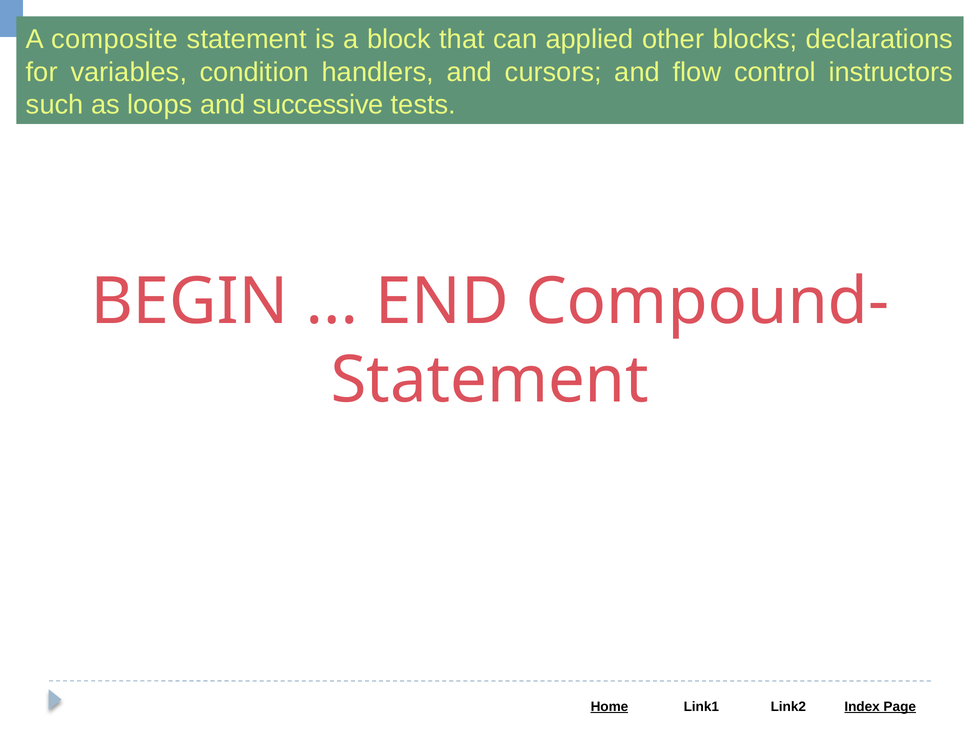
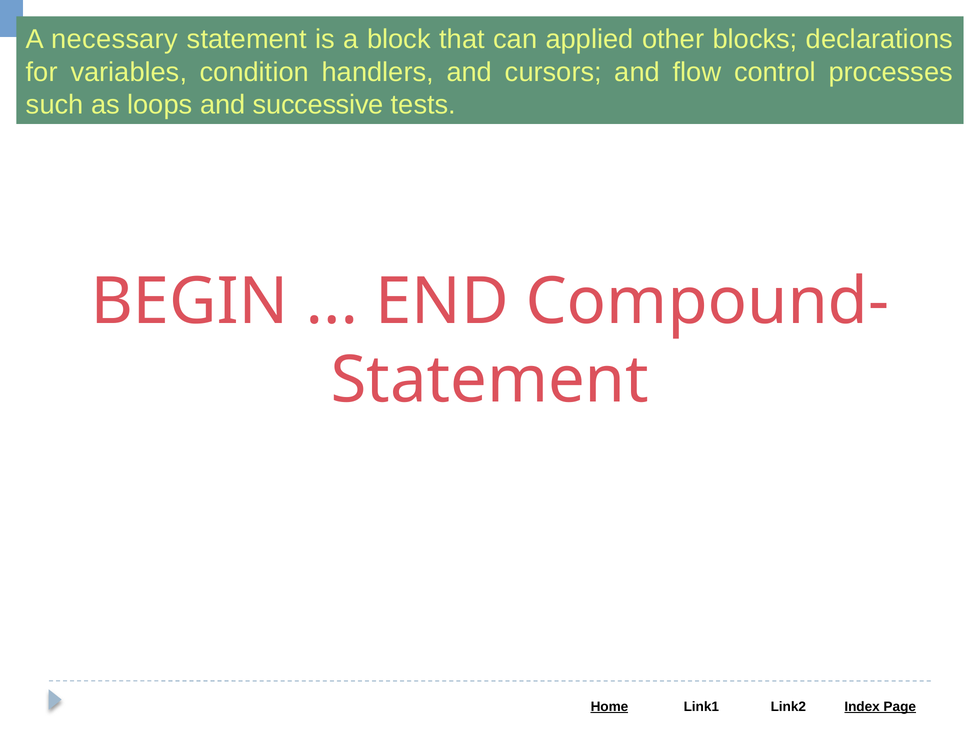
composite: composite -> necessary (115, 39)
instructors: instructors -> processes (891, 72)
